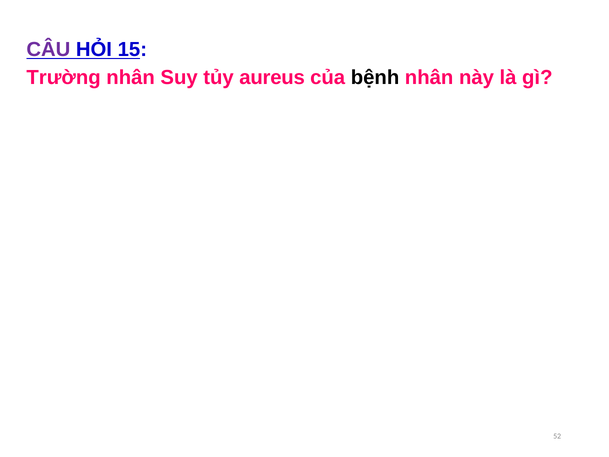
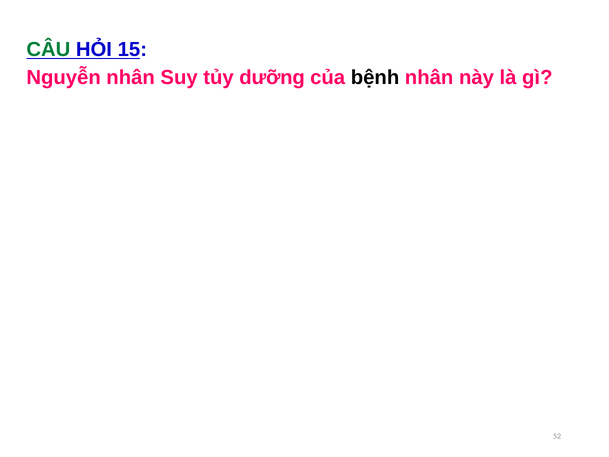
CÂU colour: purple -> green (48, 49)
Trường: Trường -> Nguyễn (64, 78)
aureus: aureus -> dưỡng (272, 78)
